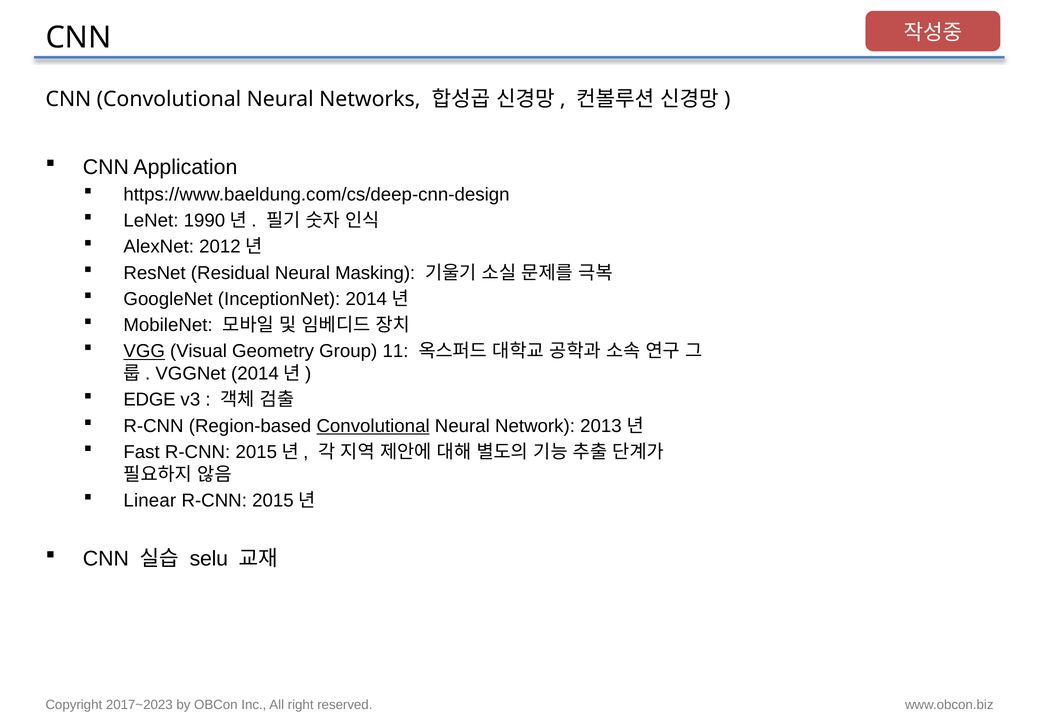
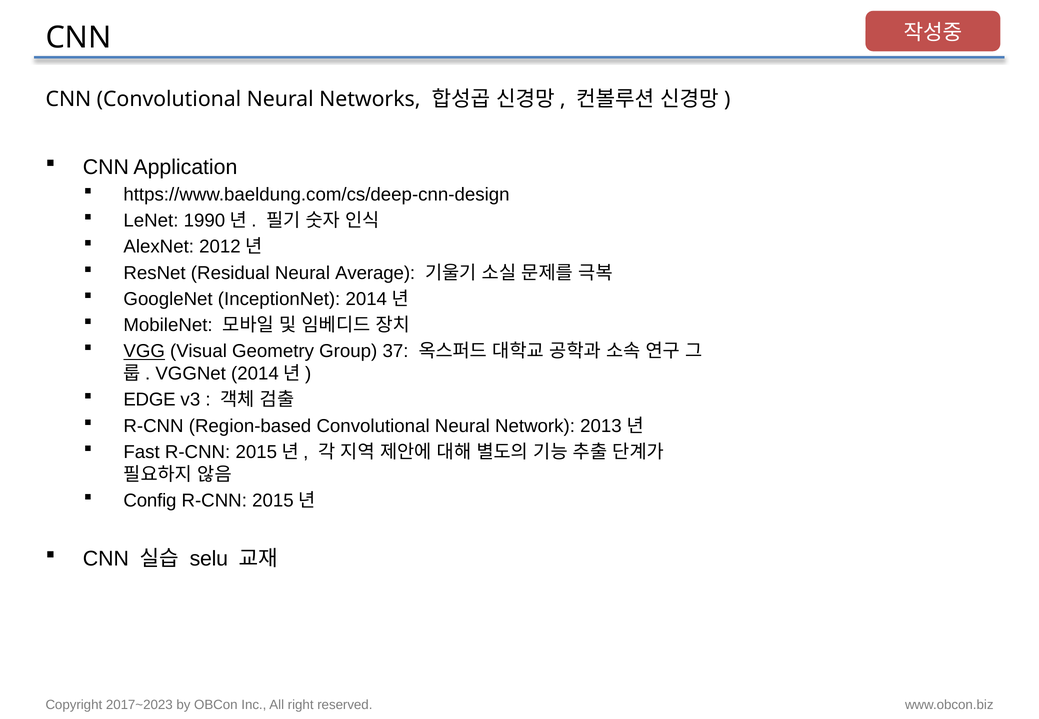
Masking: Masking -> Average (375, 273)
11: 11 -> 37 (396, 351)
Convolutional underline: present -> none (373, 426)
Linear: Linear -> Config (150, 501)
